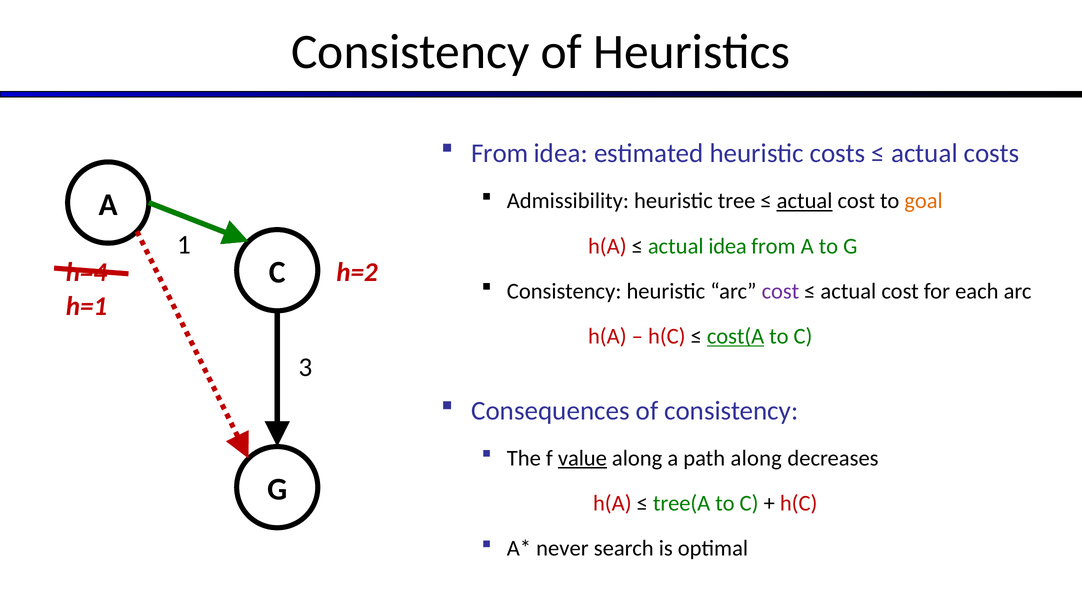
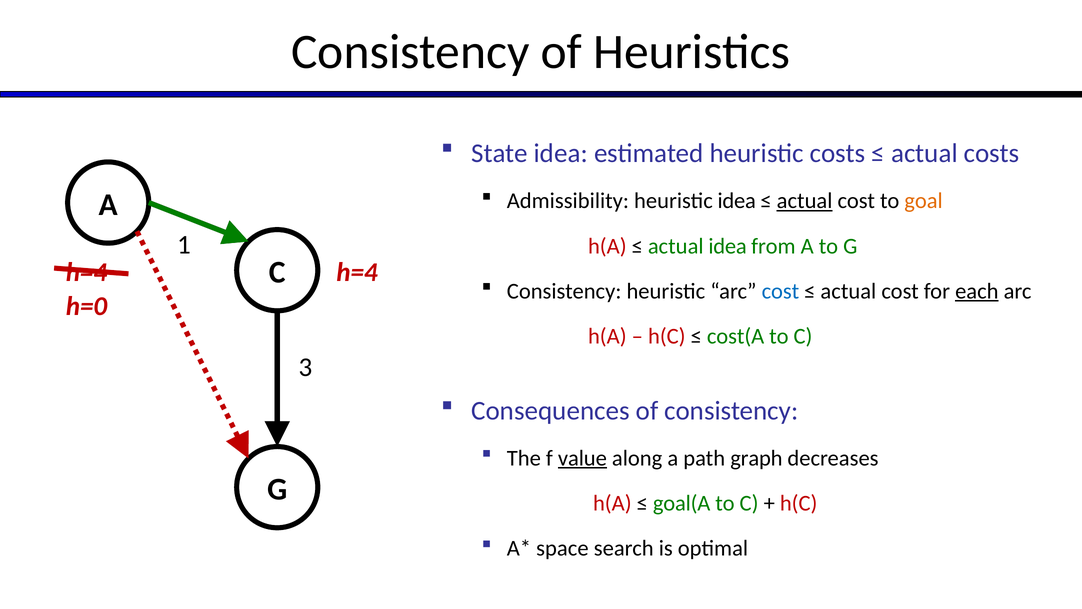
From: From -> State (500, 153)
heuristic tree: tree -> idea (737, 201)
h=2: h=2 -> h=4 (357, 272)
cost colour: purple -> blue (780, 291)
each underline: none -> present (977, 291)
h=1: h=1 -> h=0 (86, 306)
cost(A underline: present -> none (736, 336)
path along: along -> graph (756, 458)
tree(A: tree(A -> goal(A (682, 503)
never: never -> space (562, 548)
